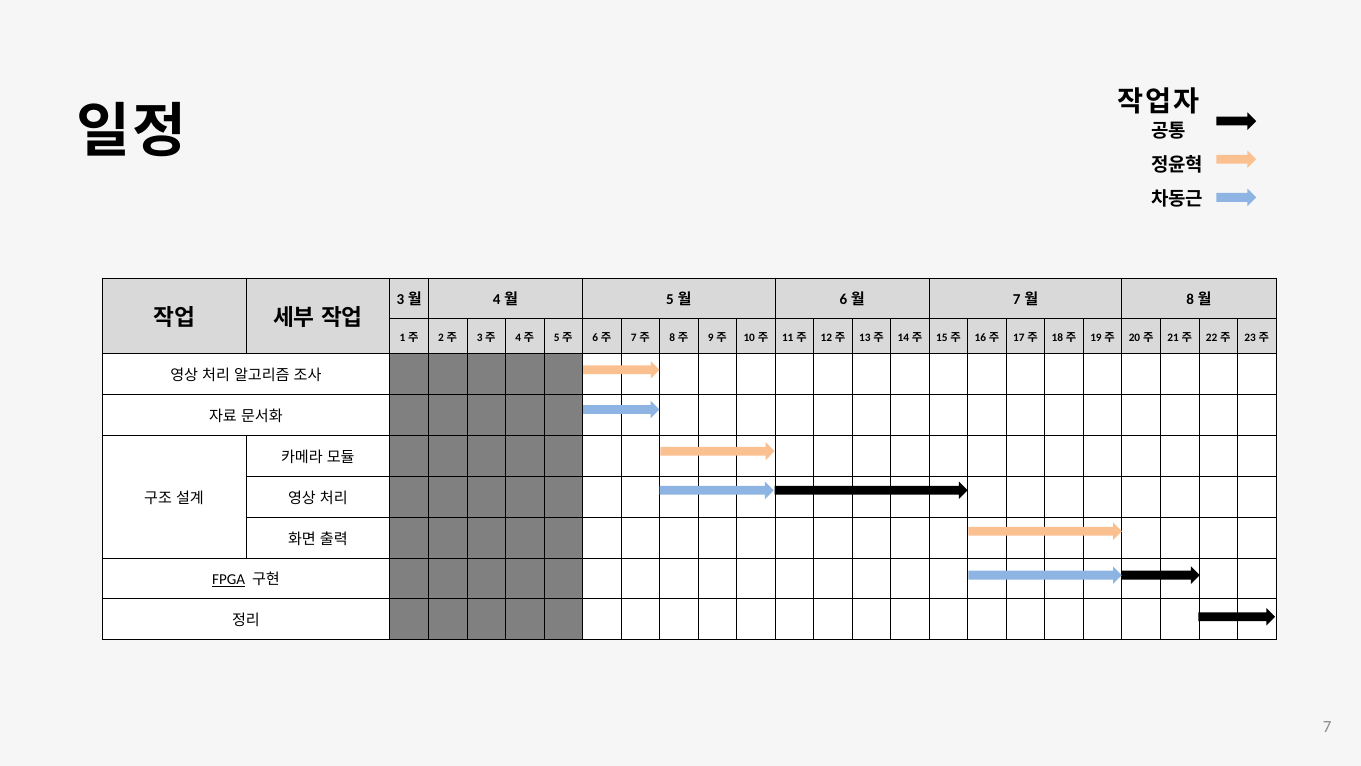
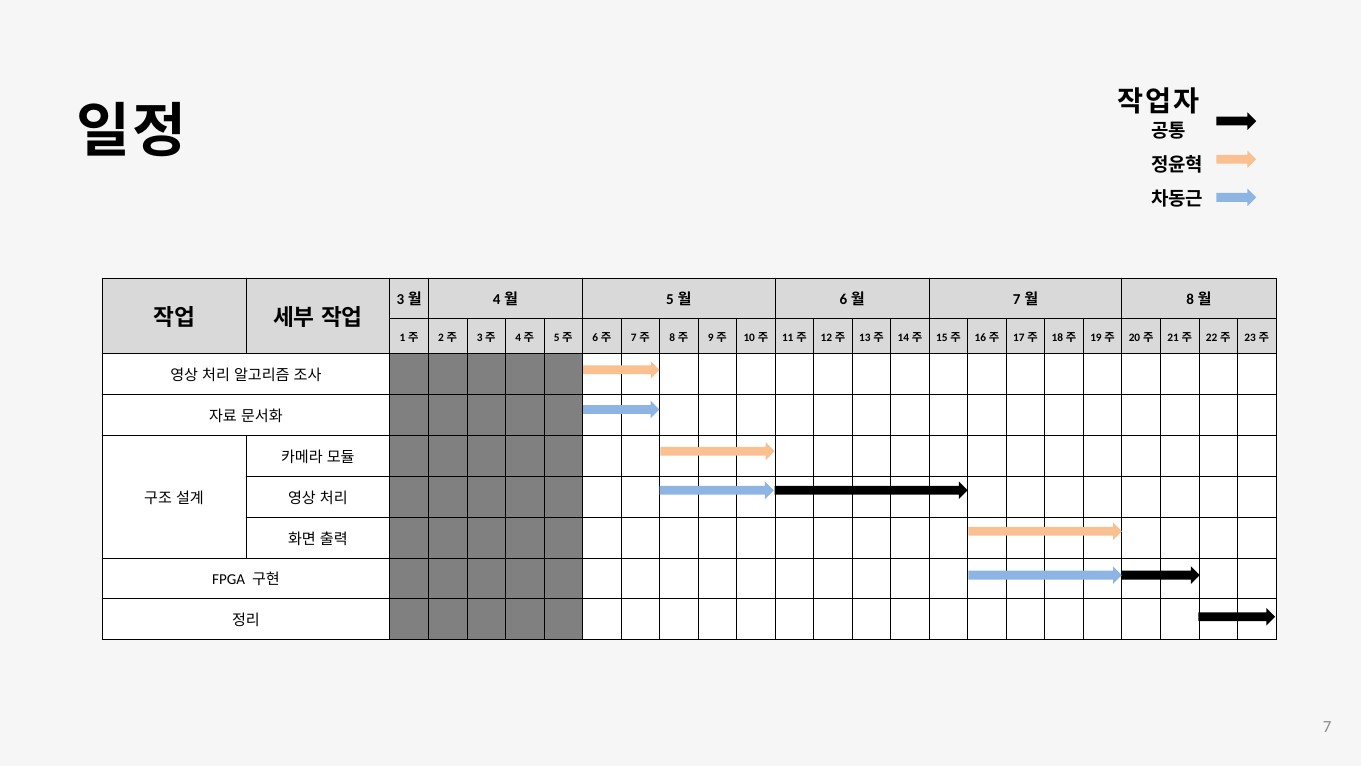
FPGA underline: present -> none (229, 580)
